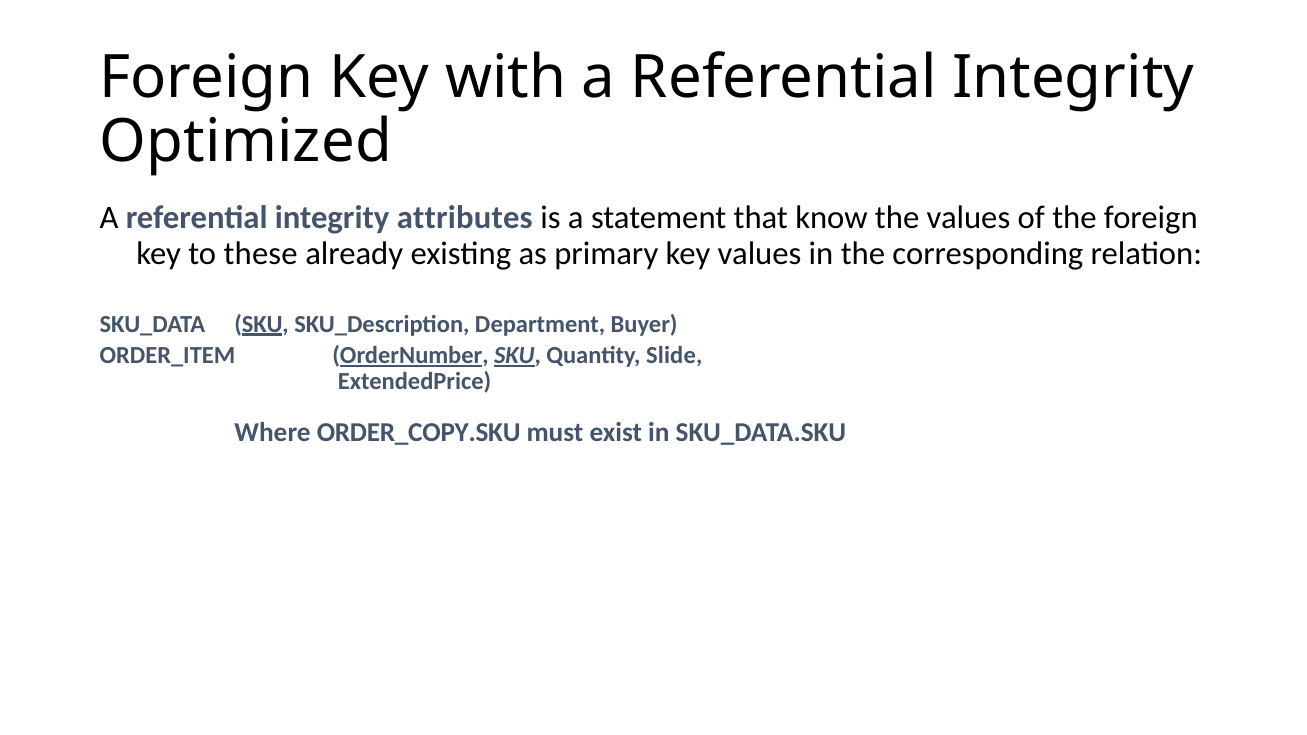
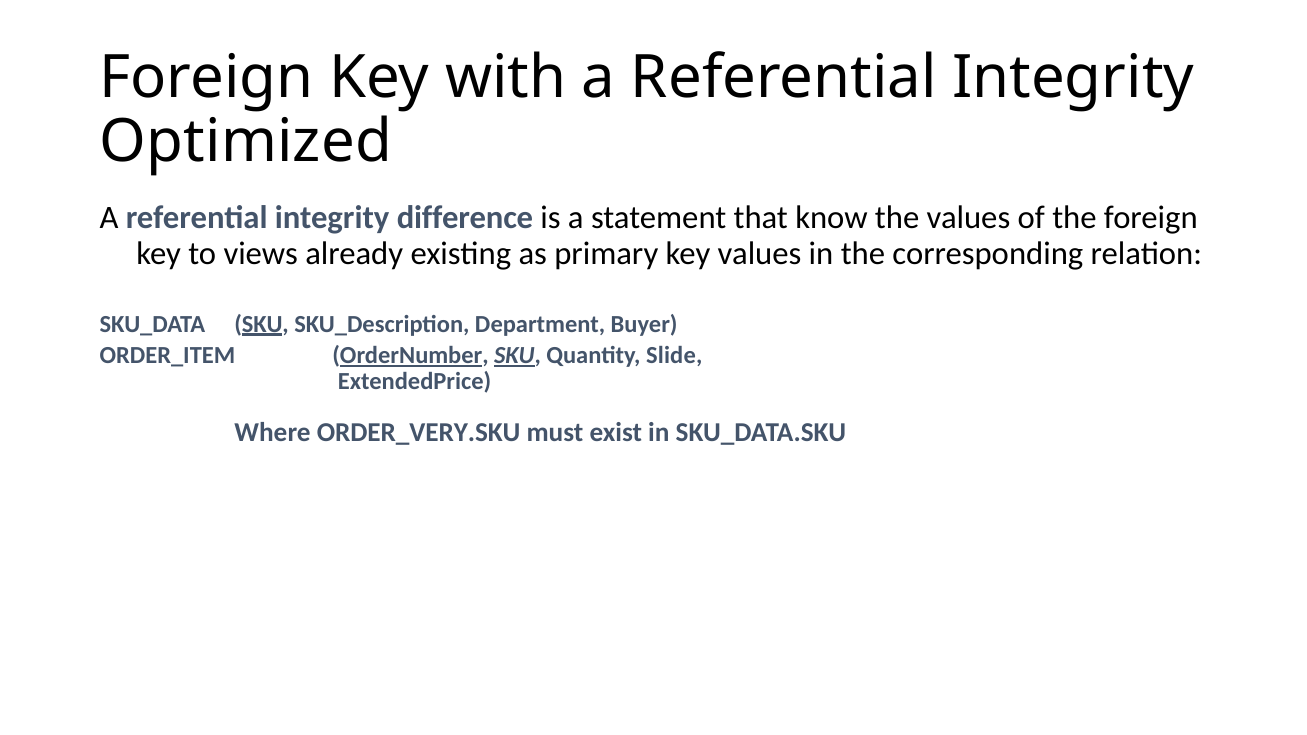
attributes: attributes -> difference (465, 218)
these: these -> views (261, 253)
ORDER_COPY.SKU: ORDER_COPY.SKU -> ORDER_VERY.SKU (419, 433)
